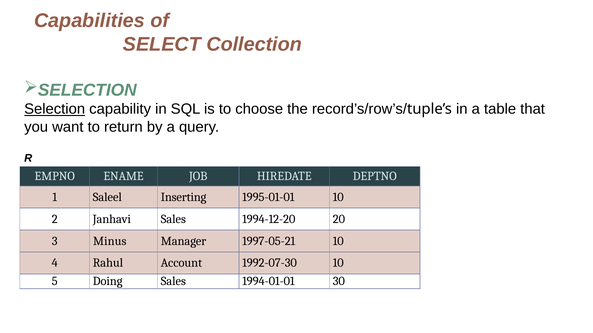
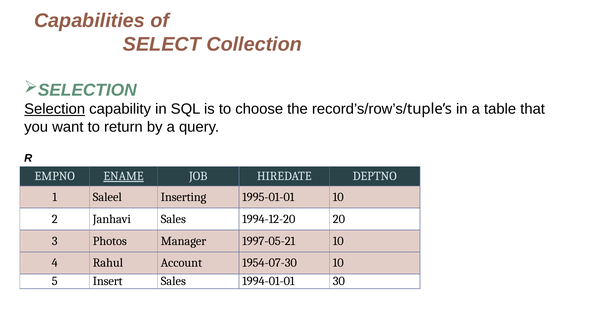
ENAME underline: none -> present (124, 176)
Minus: Minus -> Photos (110, 241)
1992-07-30: 1992-07-30 -> 1954-07-30 (270, 263)
Doing: Doing -> Insert (108, 282)
